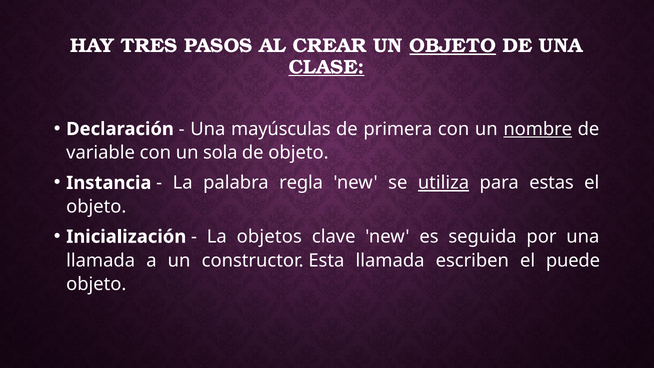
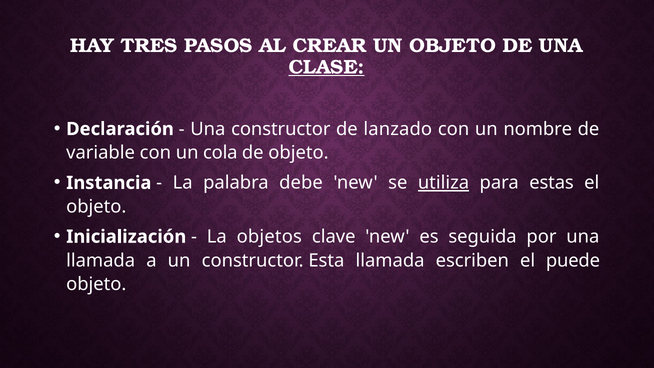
OBJETO underline: present -> none (453, 46)
Una mayúsculas: mayúsculas -> constructor (281, 129)
primera: primera -> lanzado (398, 129)
nombre underline: present -> none (538, 129)
sola: sola -> cola (220, 153)
regla: regla -> debe (301, 183)
